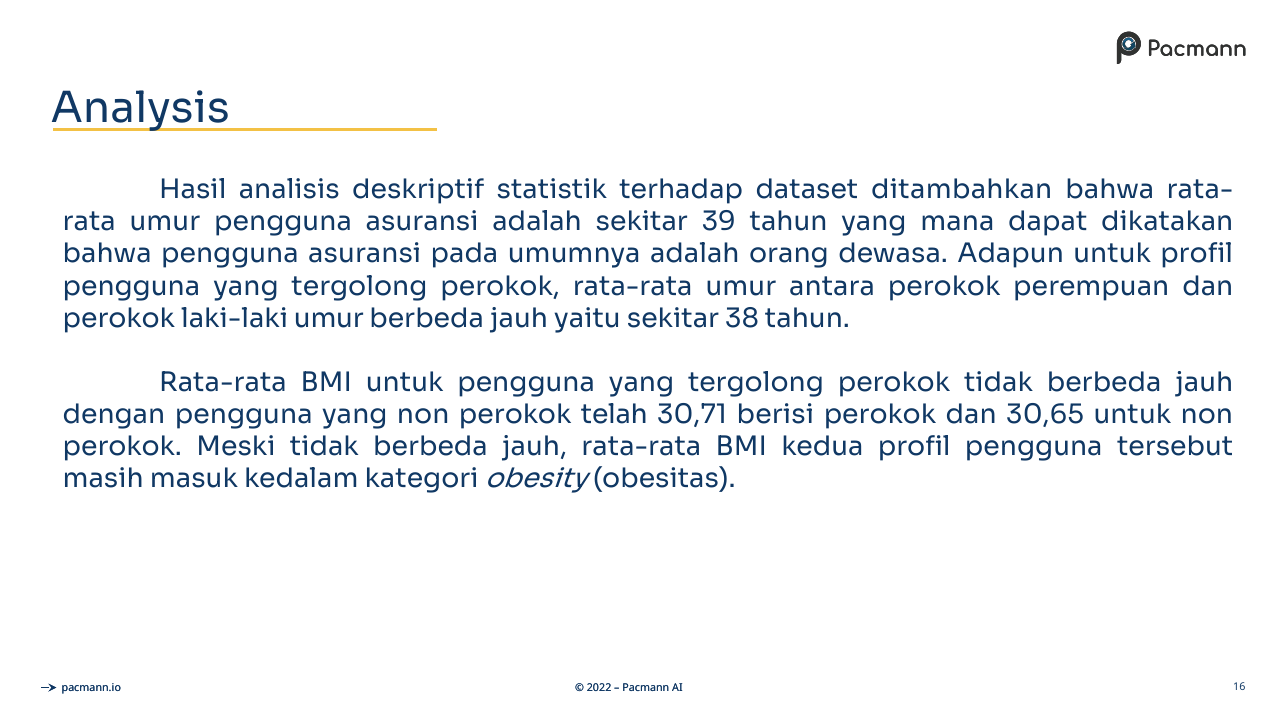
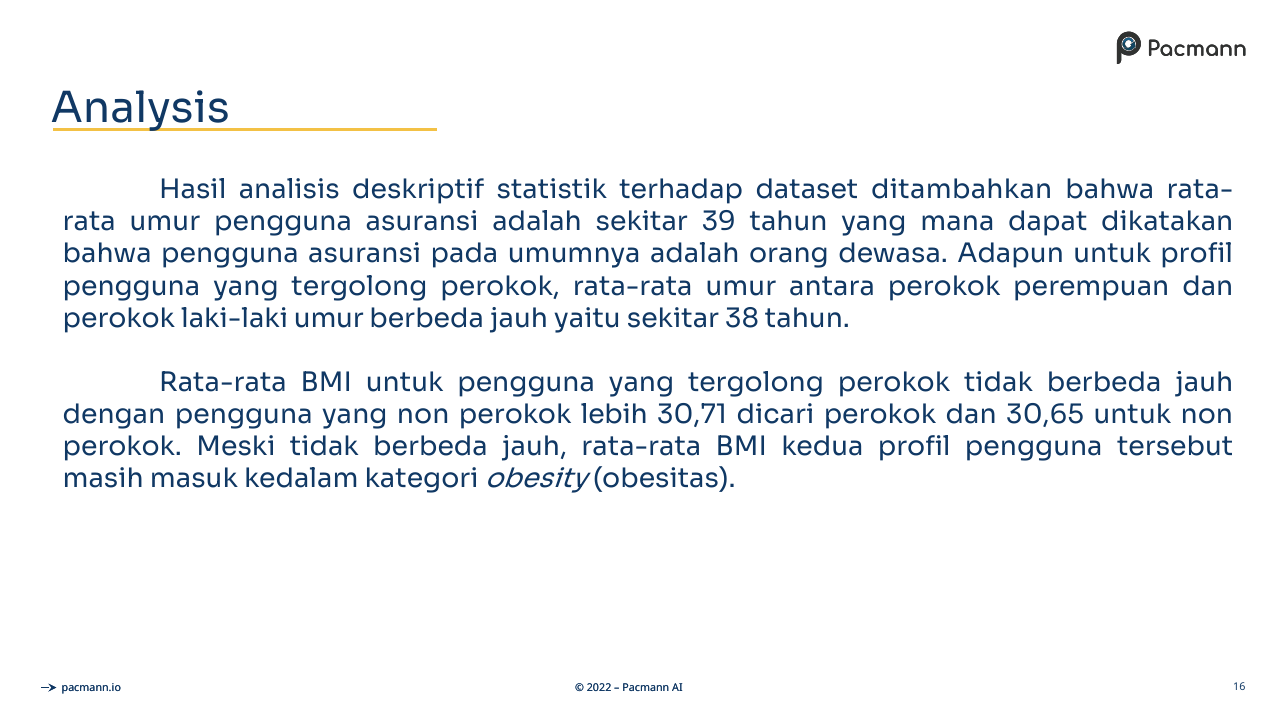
telah: telah -> lebih (614, 415)
berisi: berisi -> dicari (775, 415)
